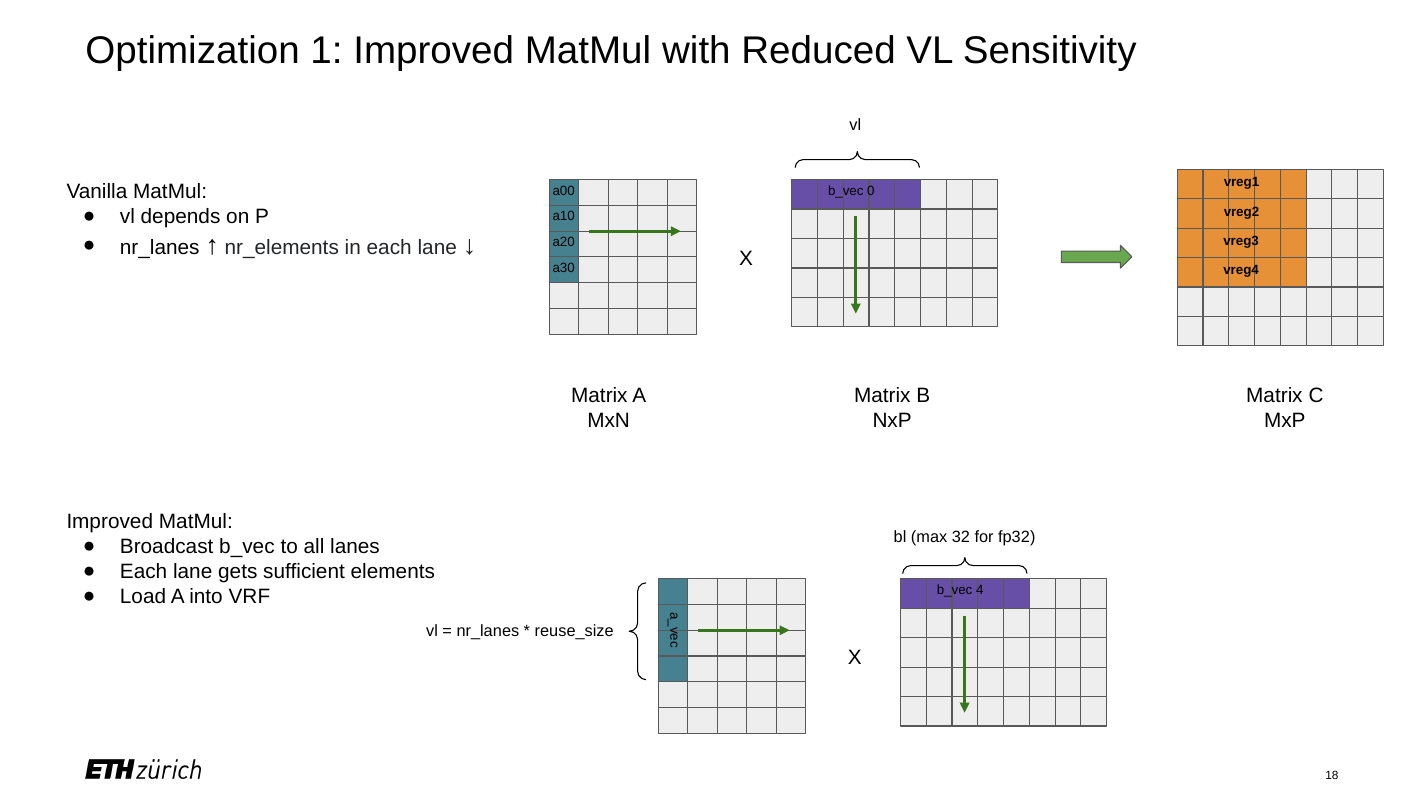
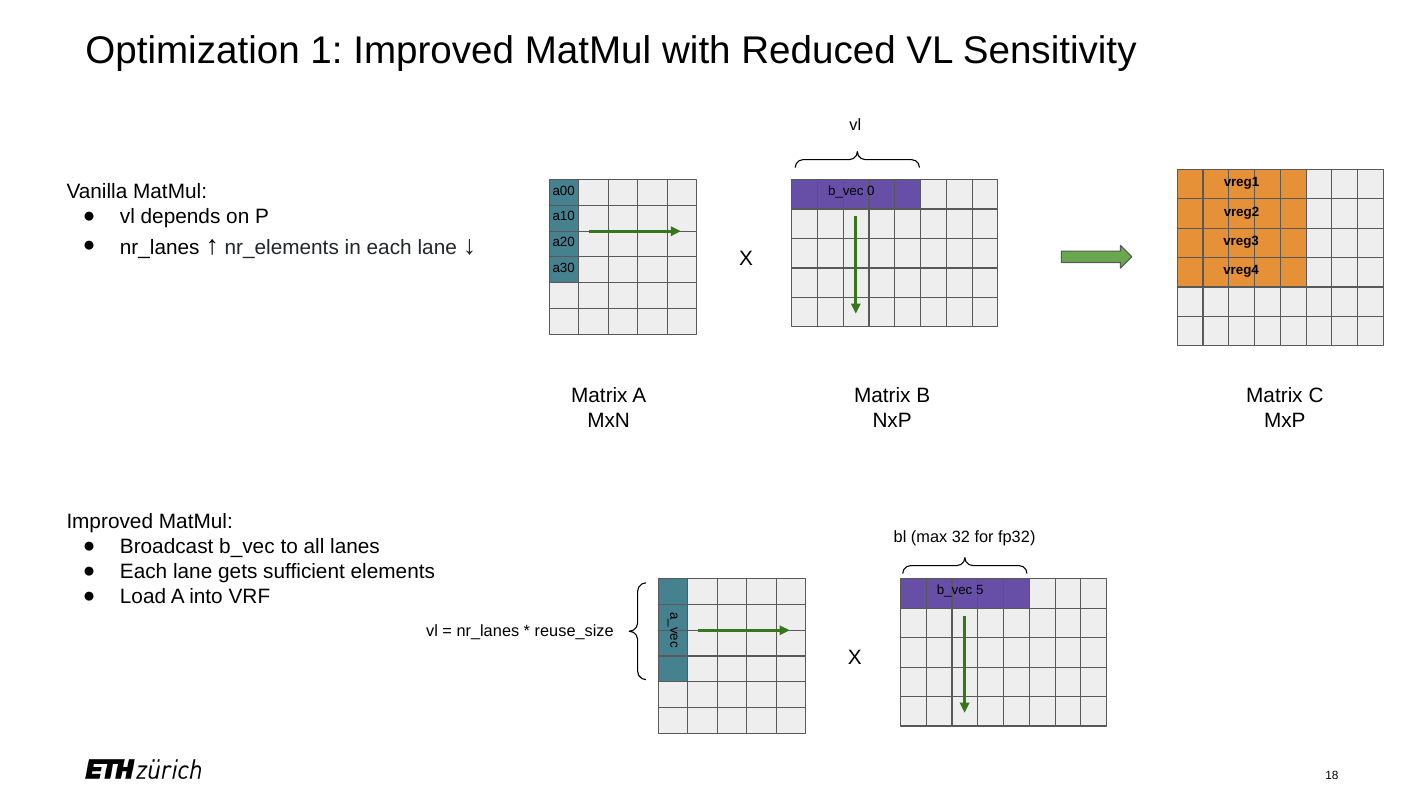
4: 4 -> 5 (980, 590)
